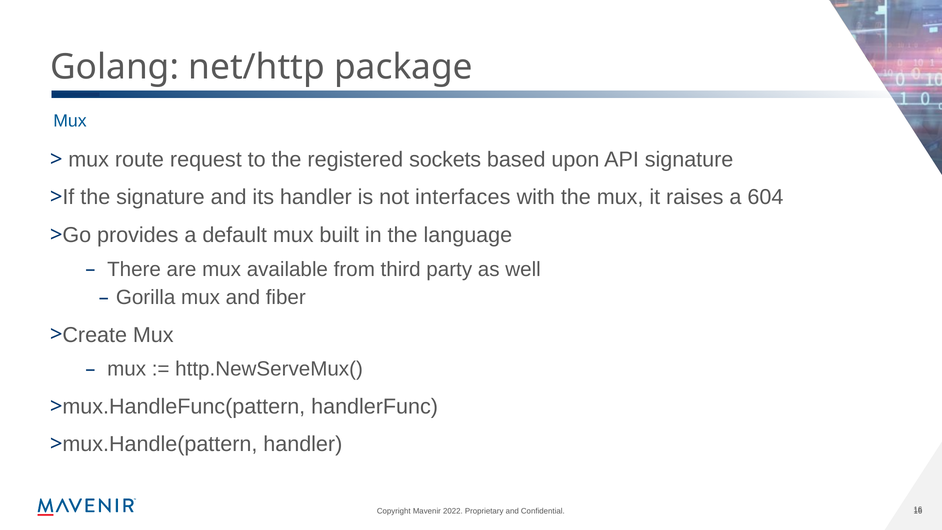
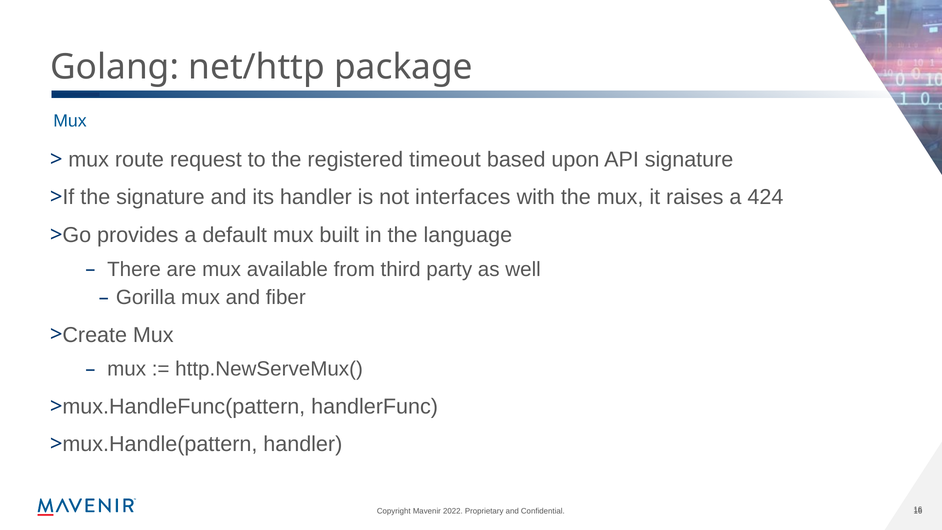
sockets: sockets -> timeout (445, 160)
604: 604 -> 424 (765, 197)
